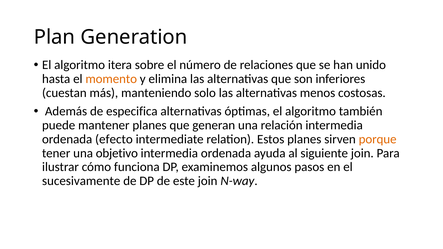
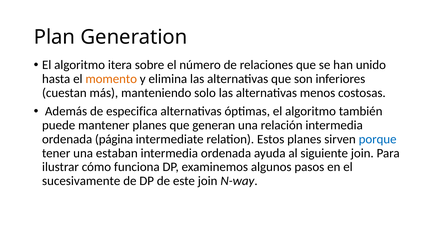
efecto: efecto -> página (114, 139)
porque colour: orange -> blue (378, 139)
objetivo: objetivo -> estaban (117, 153)
